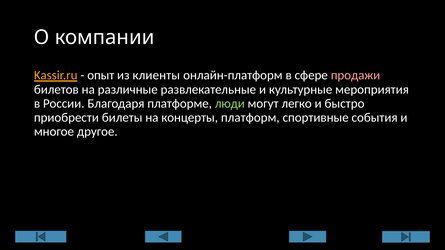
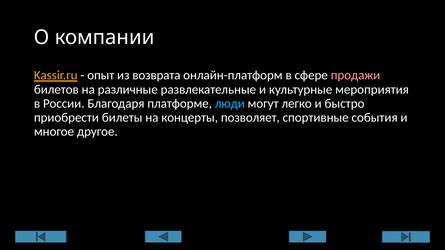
клиенты: клиенты -> возврата (156, 75)
люди colour: light green -> light blue (230, 104)
платформ: платформ -> позволяет (250, 118)
